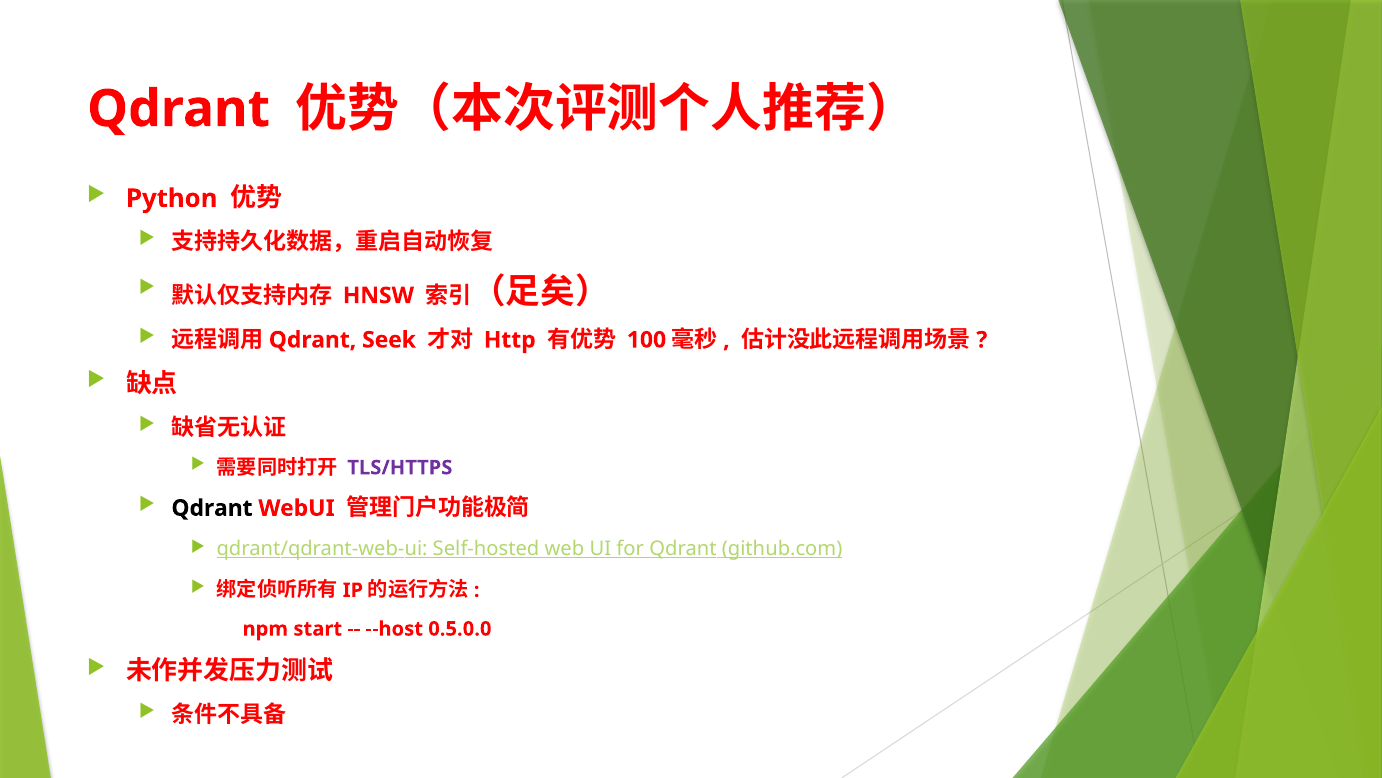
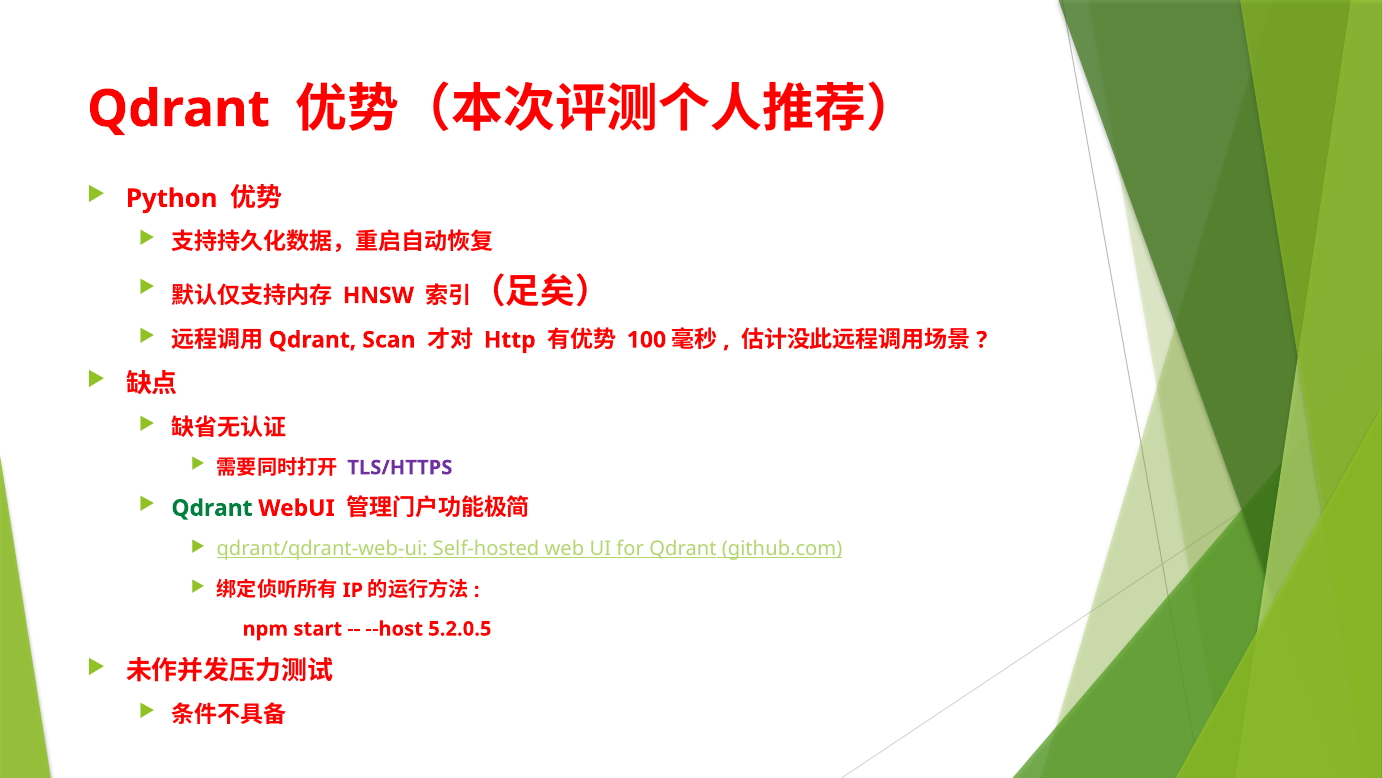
Seek: Seek -> Scan (389, 340)
Qdrant colour: black -> green (212, 508)
0.5.0.0: 0.5.0.0 -> 5.2.0.5 (460, 628)
